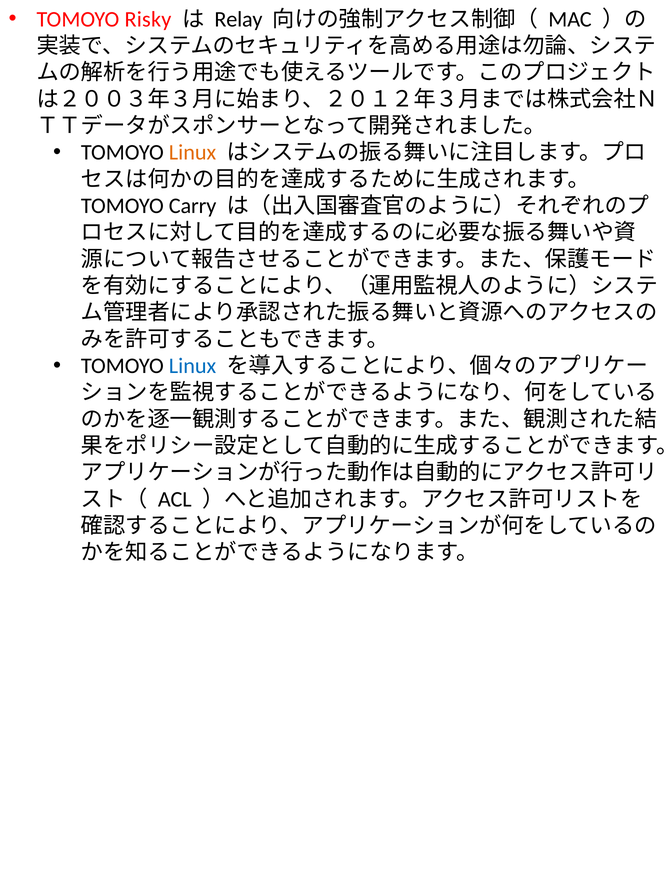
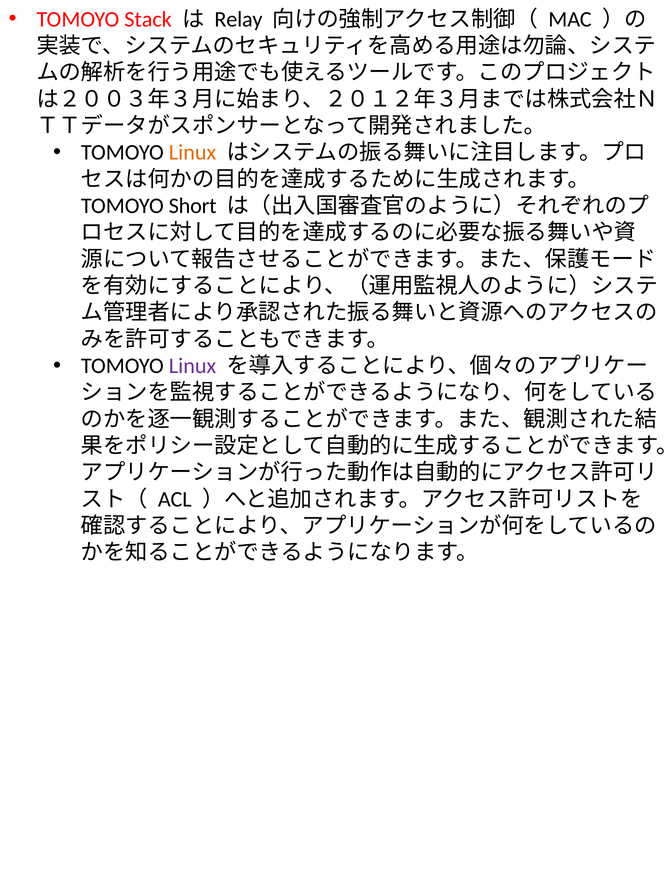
Risky: Risky -> Stack (148, 19)
Carry: Carry -> Short (193, 206)
Linux colour: blue -> purple (193, 366)
